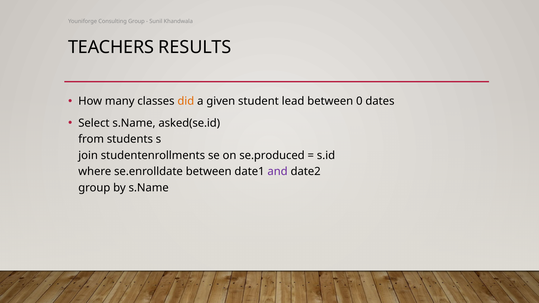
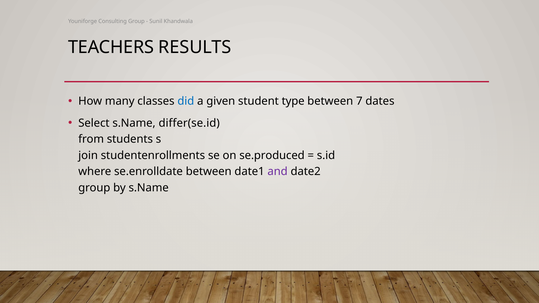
did colour: orange -> blue (186, 101)
lead: lead -> type (293, 101)
0: 0 -> 7 (359, 101)
asked(se.id: asked(se.id -> differ(se.id (189, 123)
